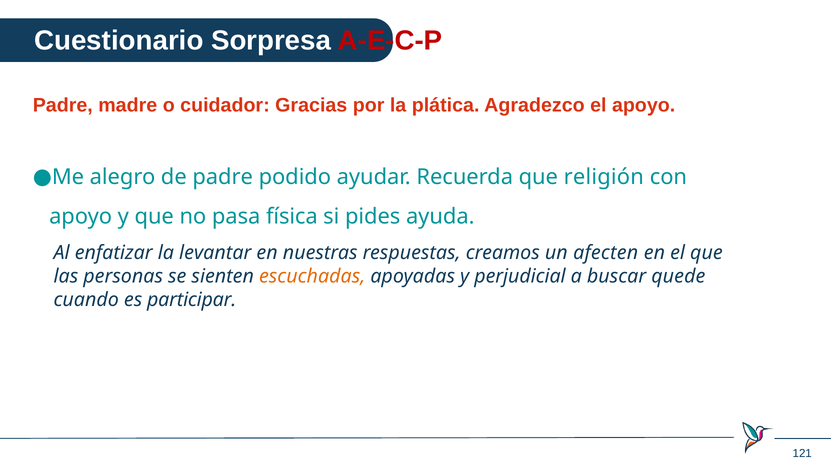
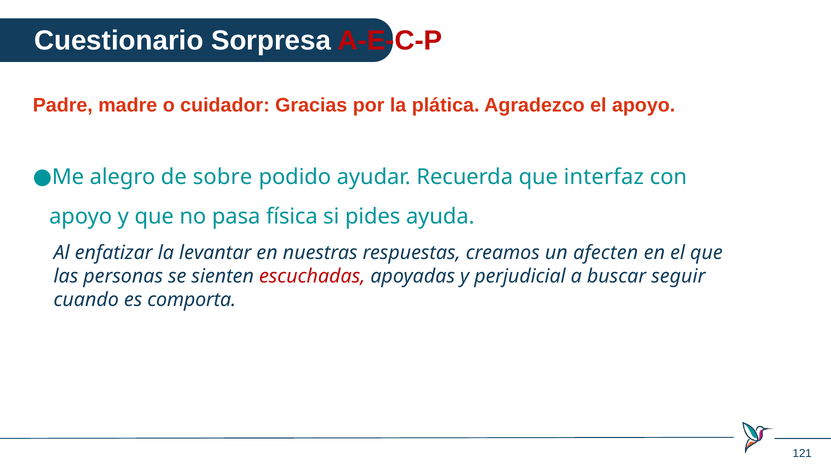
de padre: padre -> sobre (223, 177)
religión: religión -> interfaz (604, 177)
escuchadas colour: orange -> red (312, 276)
quede: quede -> seguir (678, 276)
participar: participar -> comporta (192, 300)
